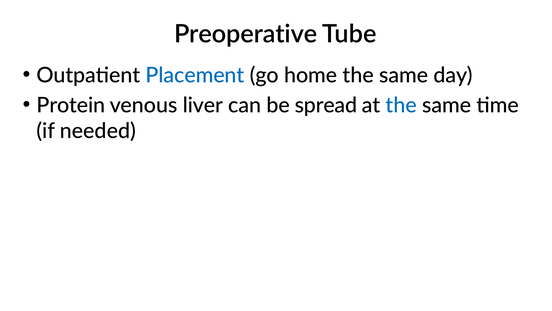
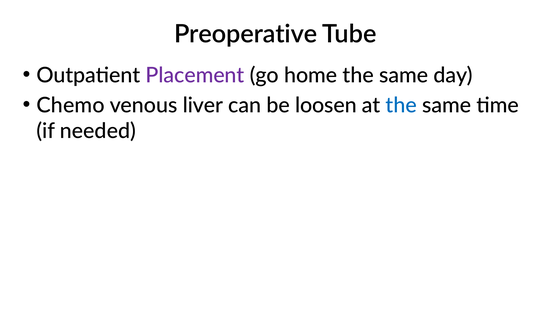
Placement colour: blue -> purple (195, 75)
Protein: Protein -> Chemo (71, 105)
spread: spread -> loosen (326, 105)
